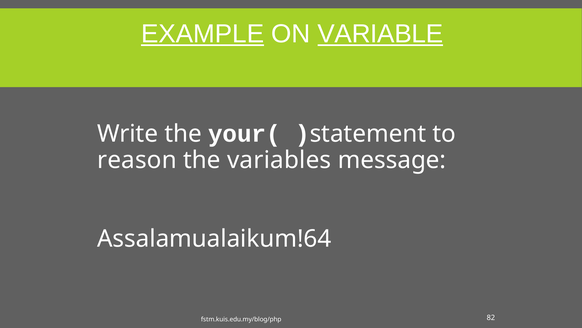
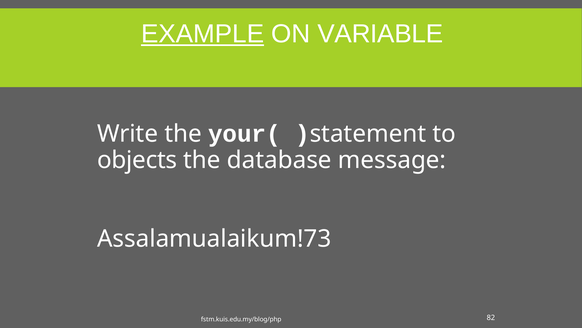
VARIABLE underline: present -> none (380, 34)
reason: reason -> objects (137, 160)
variables: variables -> database (279, 160)
Assalamualaikum!64: Assalamualaikum!64 -> Assalamualaikum!73 (214, 238)
